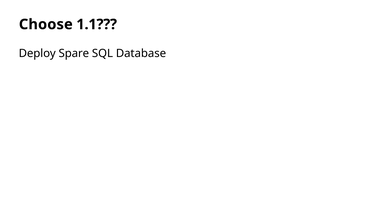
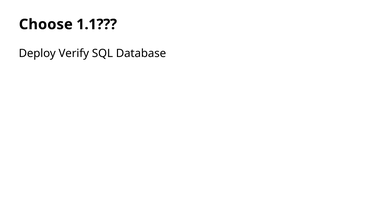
Spare: Spare -> Verify (74, 53)
